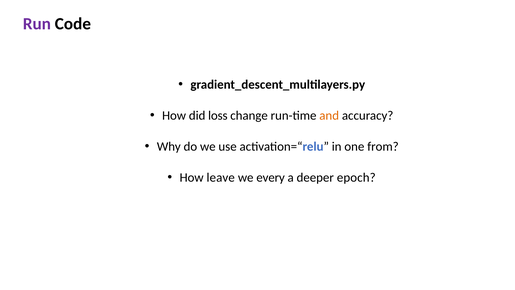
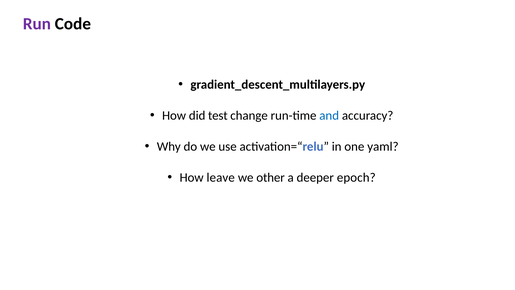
loss: loss -> test (218, 115)
and colour: orange -> blue (329, 115)
from: from -> yaml (383, 146)
every: every -> other (271, 177)
